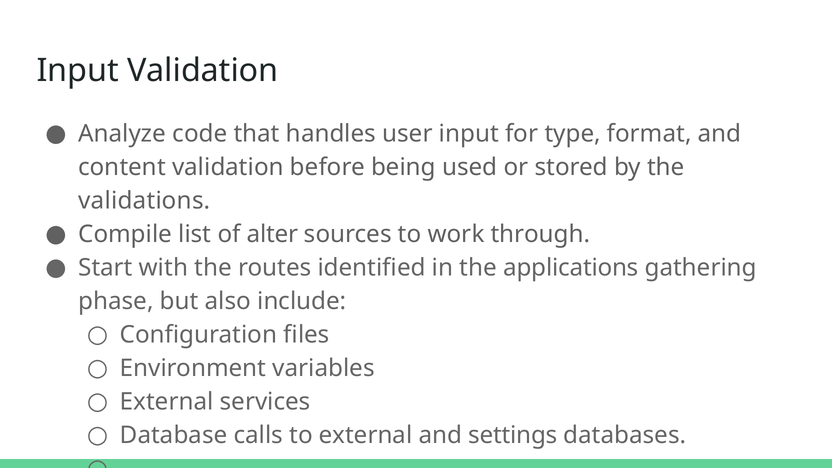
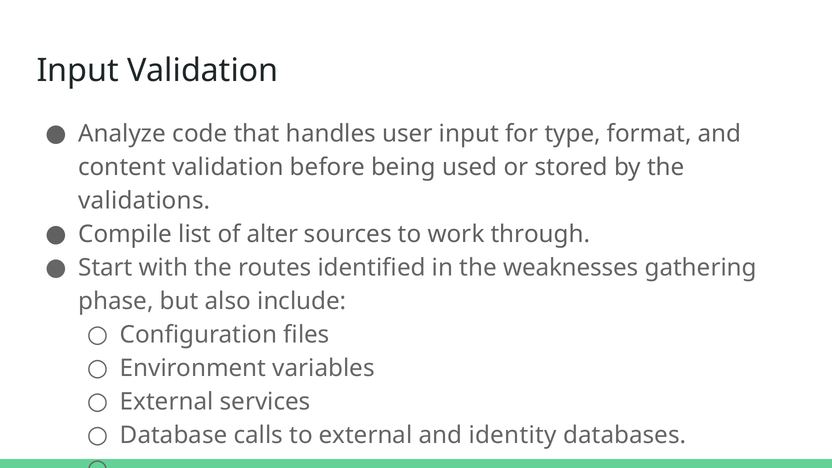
applications: applications -> weaknesses (571, 268)
settings: settings -> identity (513, 435)
